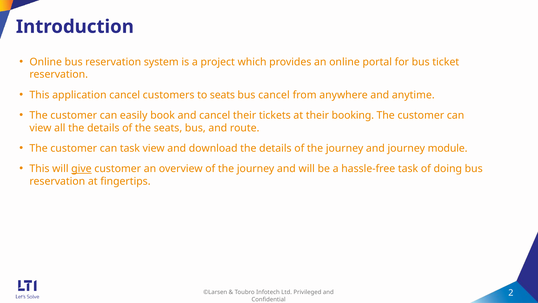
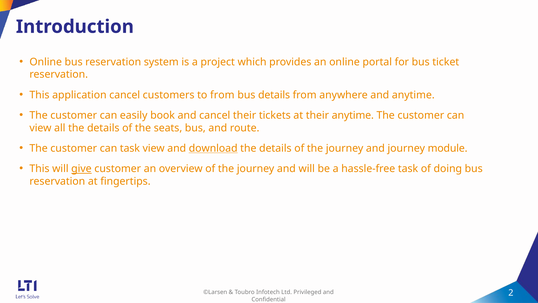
to seats: seats -> from (222, 95)
bus cancel: cancel -> details (274, 95)
their booking: booking -> anytime (353, 115)
download underline: none -> present (213, 148)
